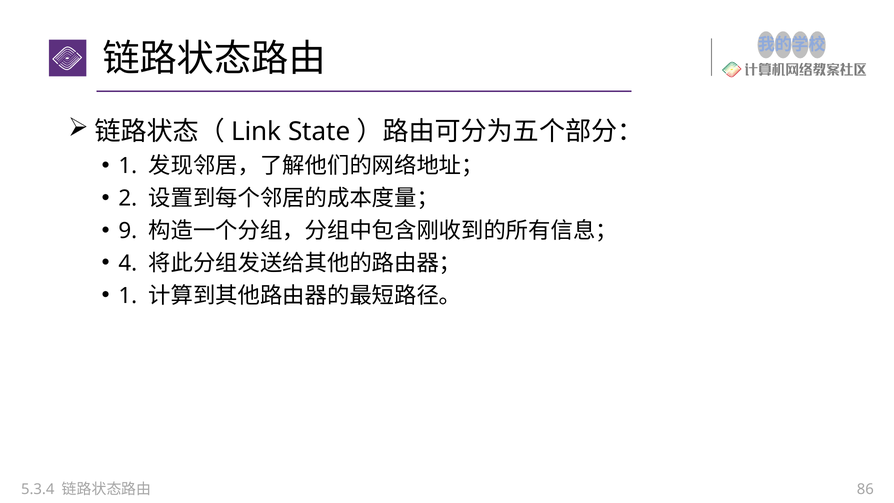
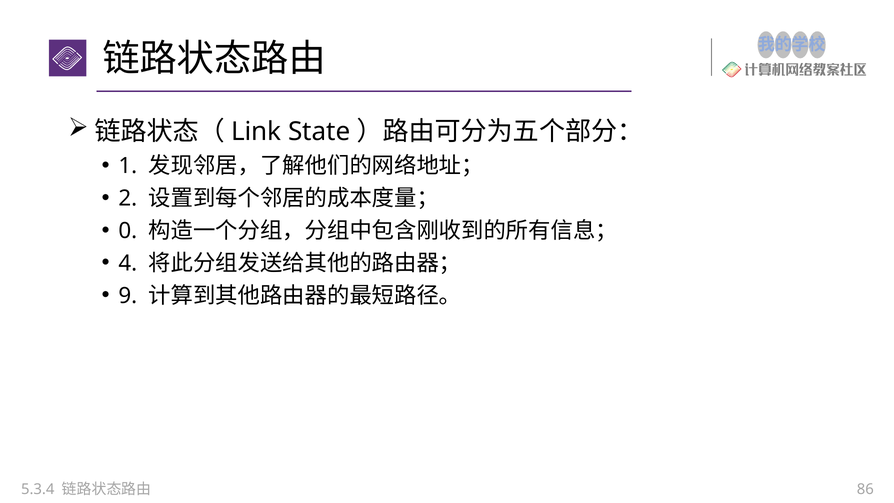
9: 9 -> 0 (128, 231)
1: 1 -> 9 (128, 296)
